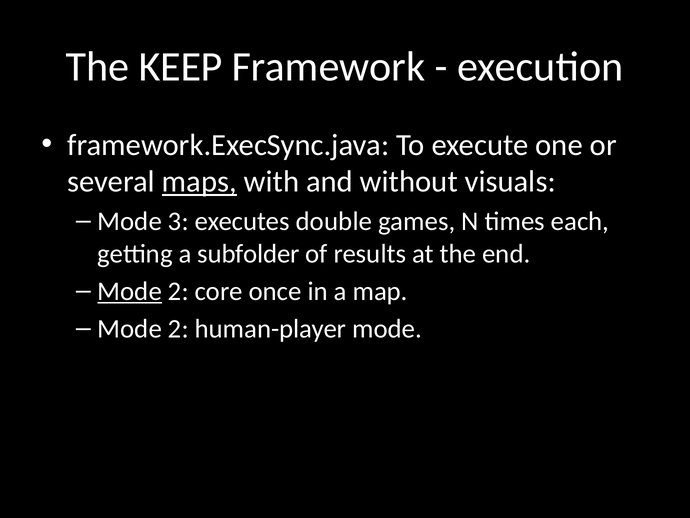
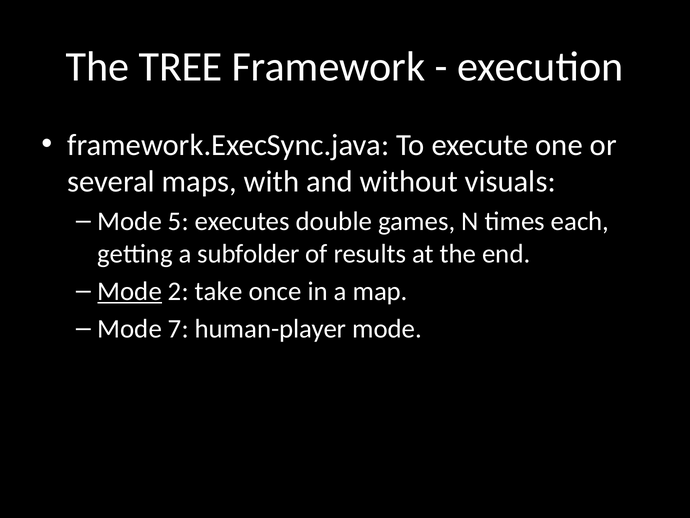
KEEP: KEEP -> TREE (181, 67)
maps underline: present -> none (199, 182)
3: 3 -> 5 (178, 221)
core: core -> take (219, 291)
2: 2 -> 7 (178, 329)
